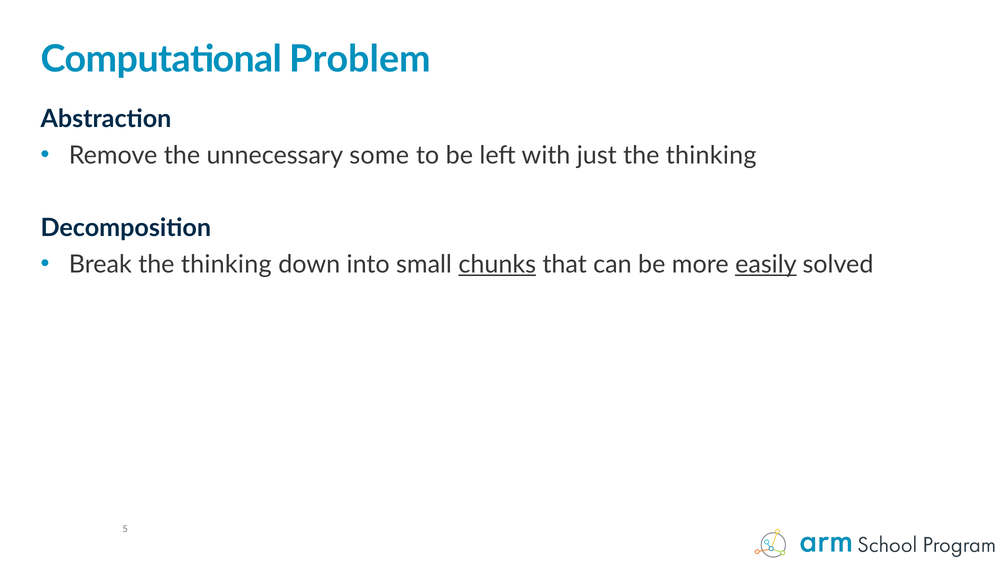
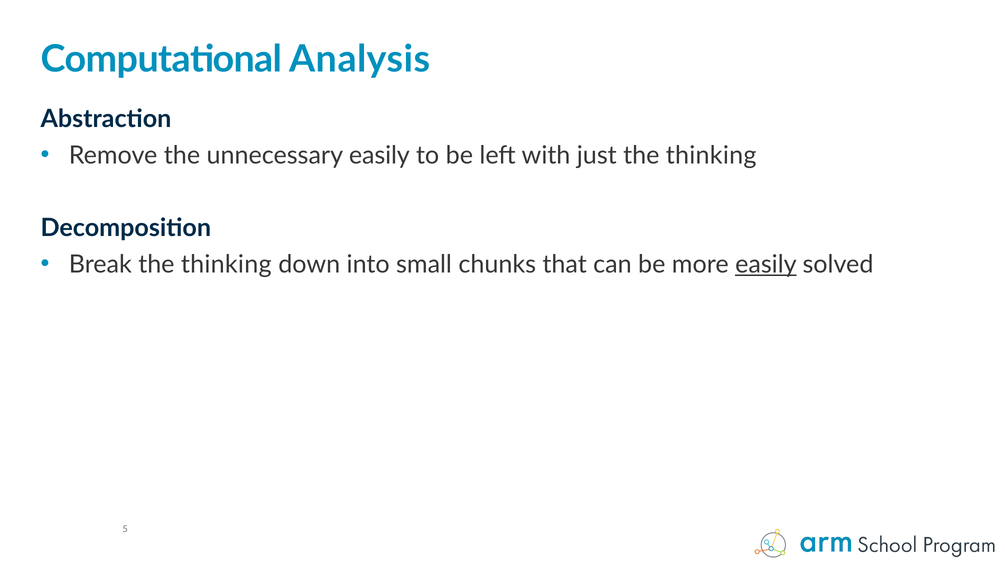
Problem: Problem -> Analysis (360, 59)
unnecessary some: some -> easily (379, 155)
chunks underline: present -> none (497, 265)
